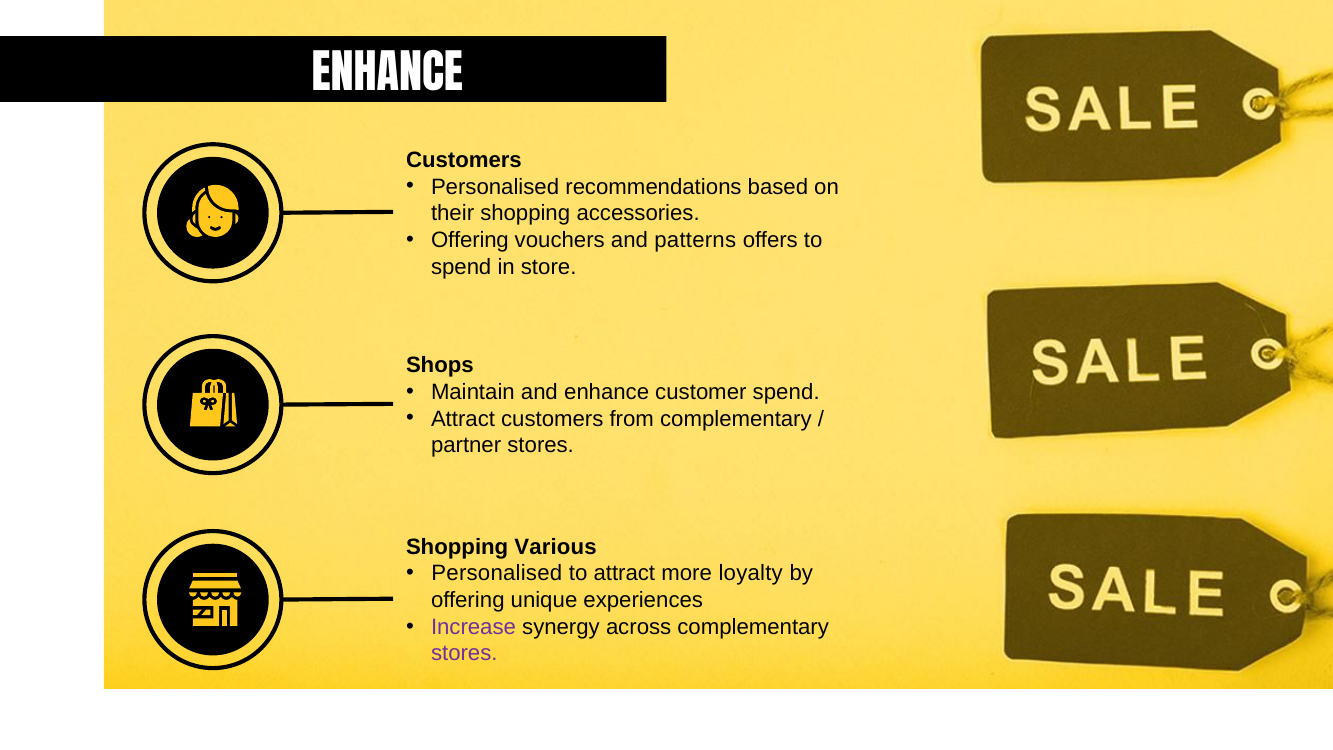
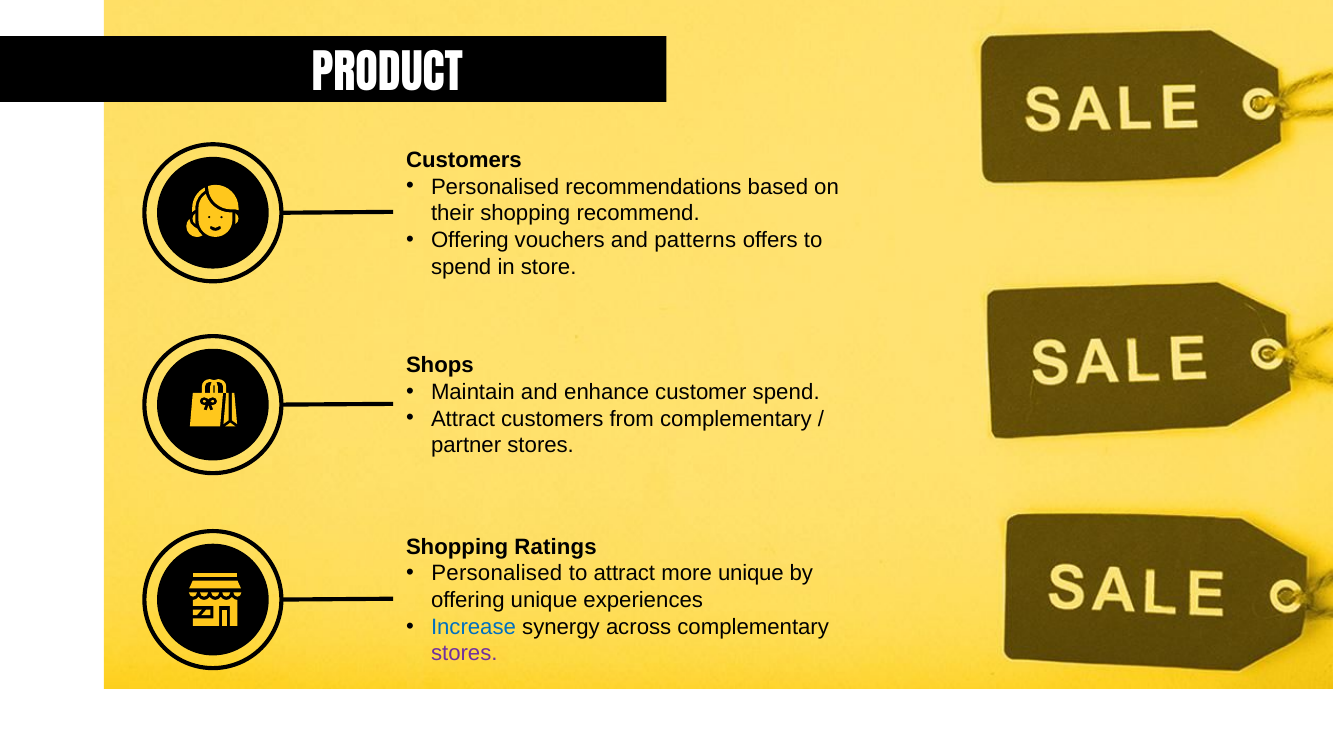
ENHANCE: ENHANCE -> PRODUCT (387, 75)
accessories: accessories -> recommend (638, 213)
Various: Various -> Ratings (556, 547)
more loyalty: loyalty -> unique (751, 573)
Increase colour: purple -> blue (474, 627)
